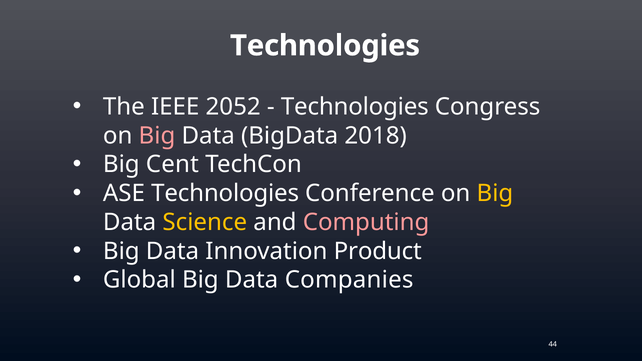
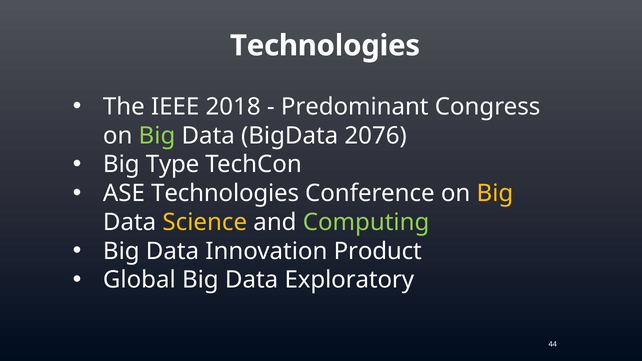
2052: 2052 -> 2018 (233, 107)
Technologies: Technologies -> Predominant (355, 107)
Big colour: pink -> light green (157, 136)
2018: 2018 -> 2076 (376, 136)
Cent: Cent -> Type (173, 165)
Computing colour: pink -> light green (366, 222)
Companies: Companies -> Exploratory (349, 280)
